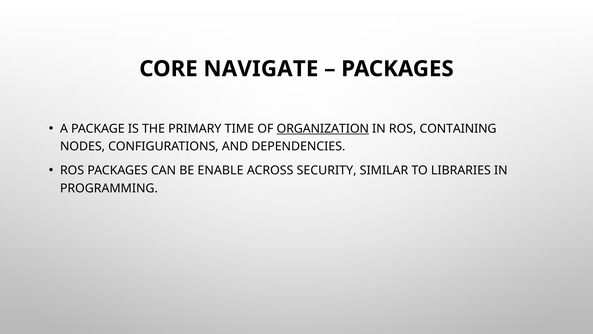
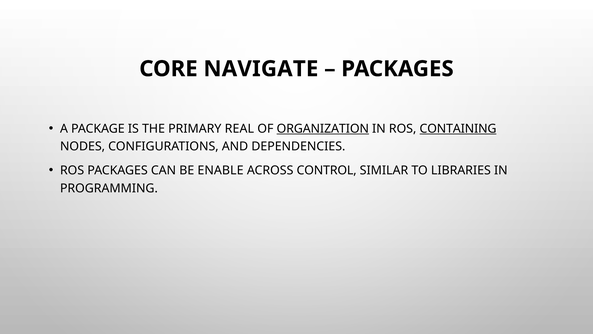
TIME: TIME -> REAL (239, 129)
CONTAINING underline: none -> present (458, 129)
SECURITY: SECURITY -> CONTROL (327, 170)
